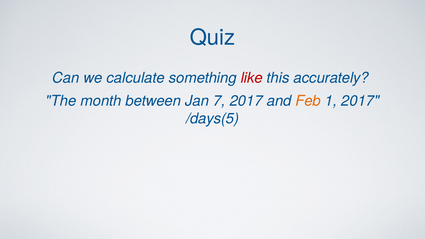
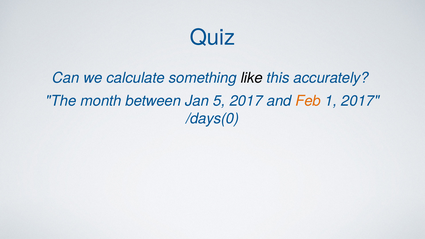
like colour: red -> black (252, 78)
7: 7 -> 5 (219, 101)
/days(5: /days(5 -> /days(0 (213, 119)
